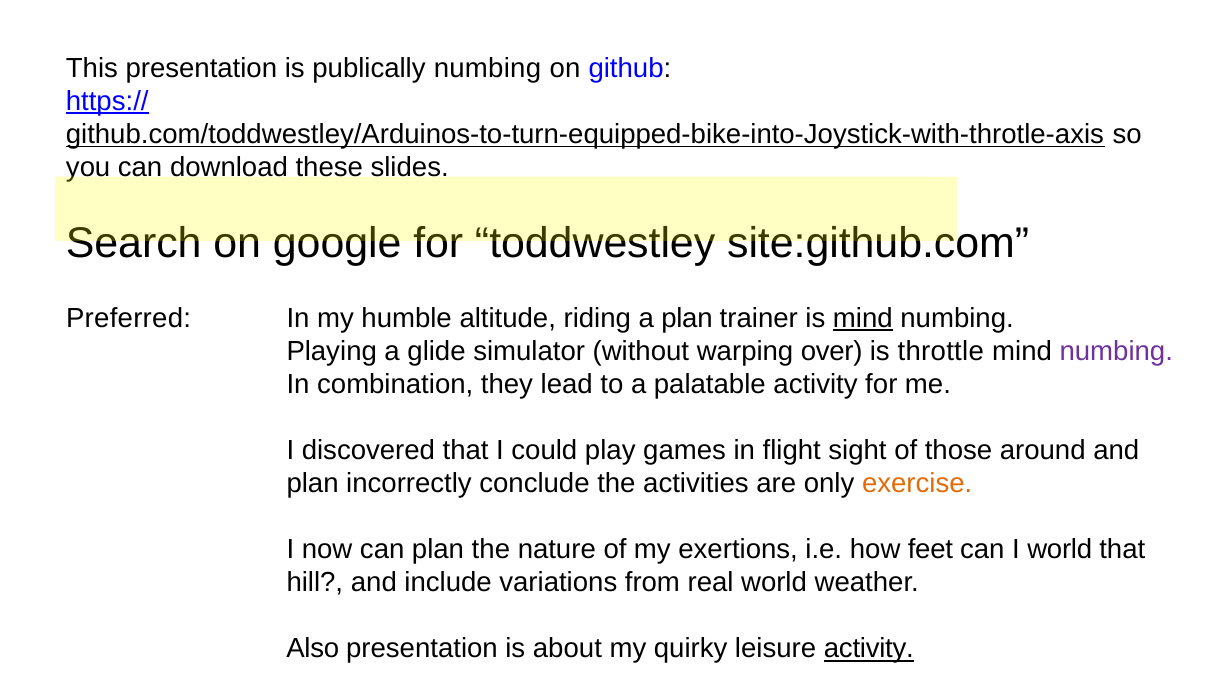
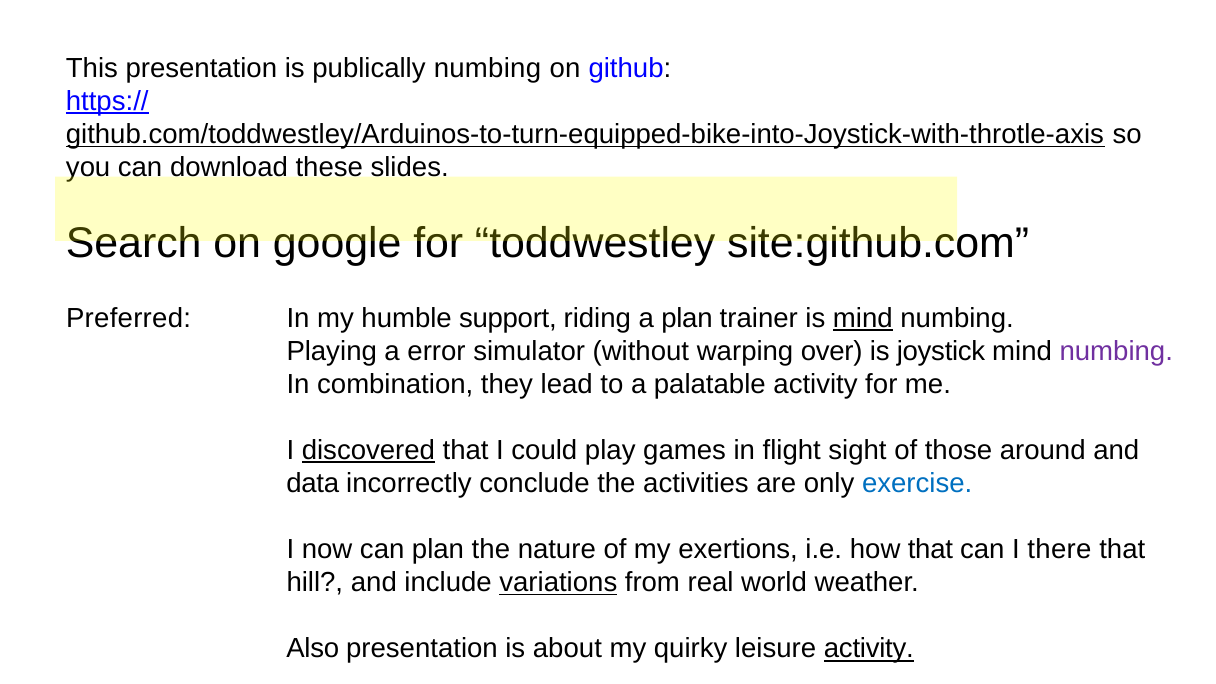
altitude: altitude -> support (508, 318)
glide: glide -> error (437, 351)
throttle: throttle -> joystick (941, 351)
discovered underline: none -> present (368, 450)
plan: plan -> data (313, 483)
exercise colour: orange -> blue (917, 483)
how feet: feet -> that (930, 550)
I world: world -> there (1059, 550)
variations underline: none -> present (558, 583)
